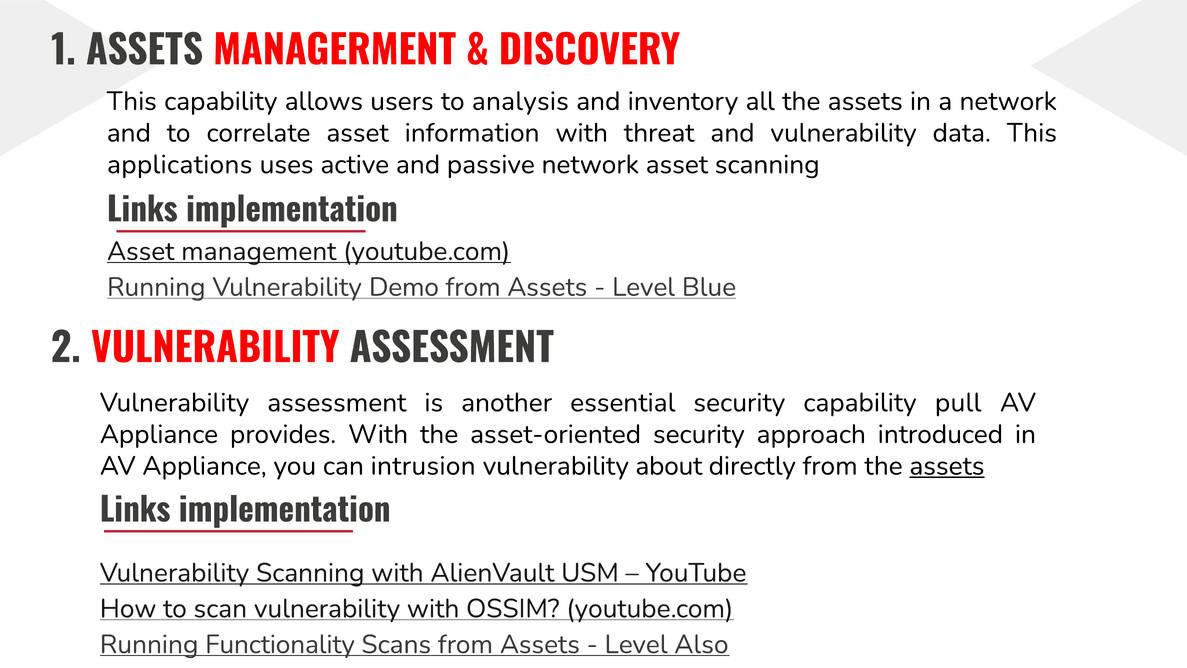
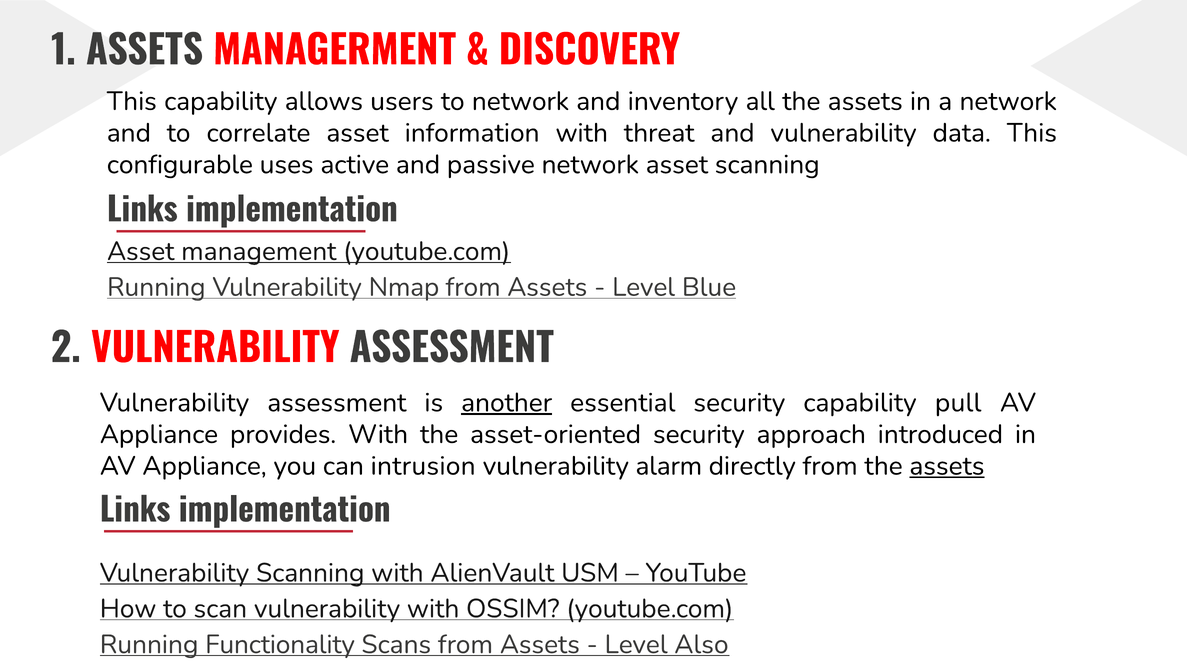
to analysis: analysis -> network (520, 101)
applications: applications -> configurable (180, 164)
Demo: Demo -> Nmap (404, 287)
another underline: none -> present (507, 402)
about: about -> alarm (669, 466)
